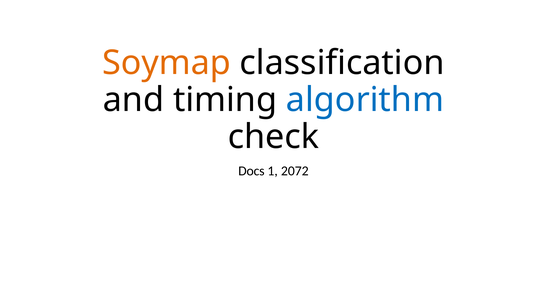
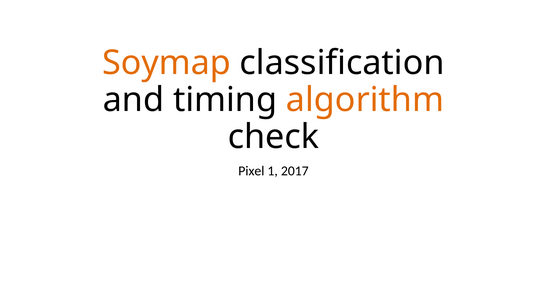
algorithm colour: blue -> orange (365, 100)
Docs: Docs -> Pixel (251, 171)
2072: 2072 -> 2017 (295, 171)
